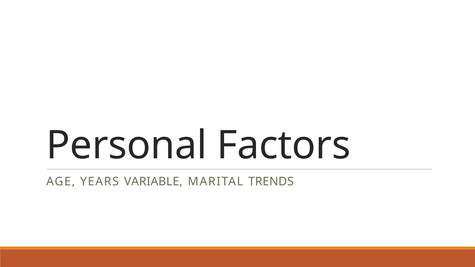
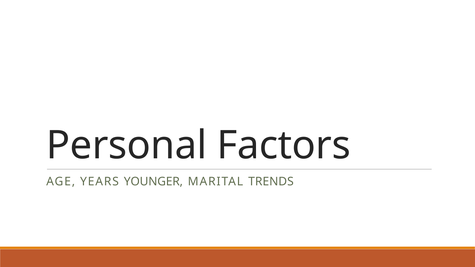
VARIABLE: VARIABLE -> YOUNGER (153, 182)
